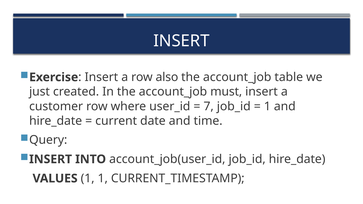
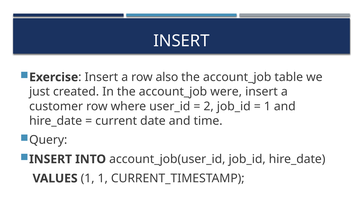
must: must -> were (226, 92)
7: 7 -> 2 (209, 106)
